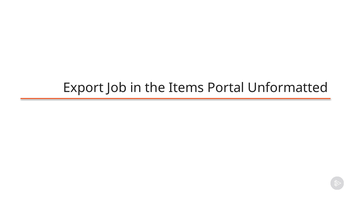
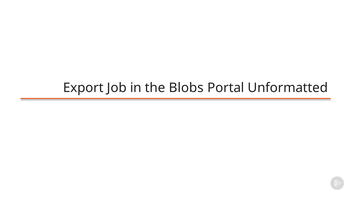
Items: Items -> Blobs (186, 88)
